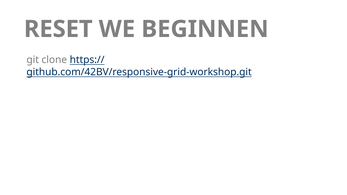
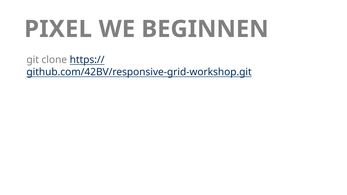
RESET: RESET -> PIXEL (58, 29)
